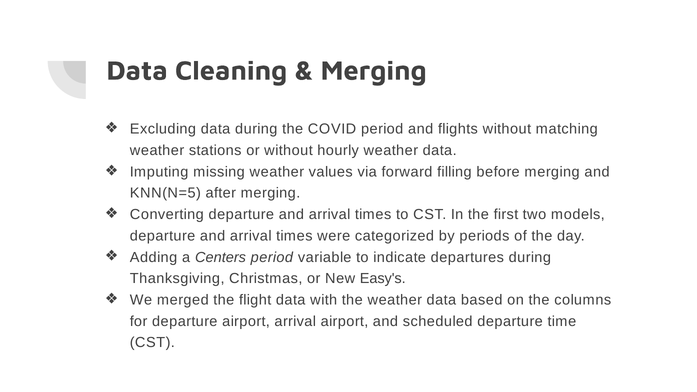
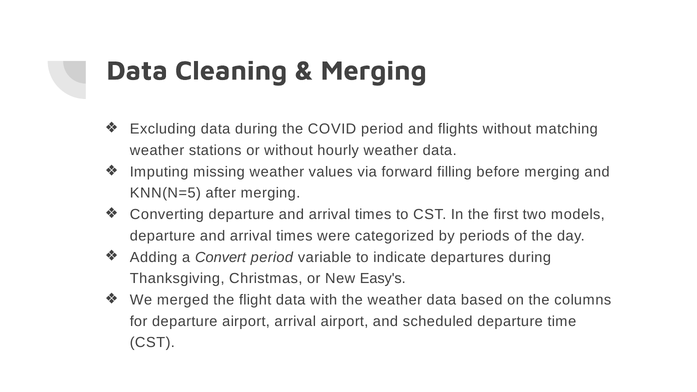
Centers: Centers -> Convert (221, 257)
